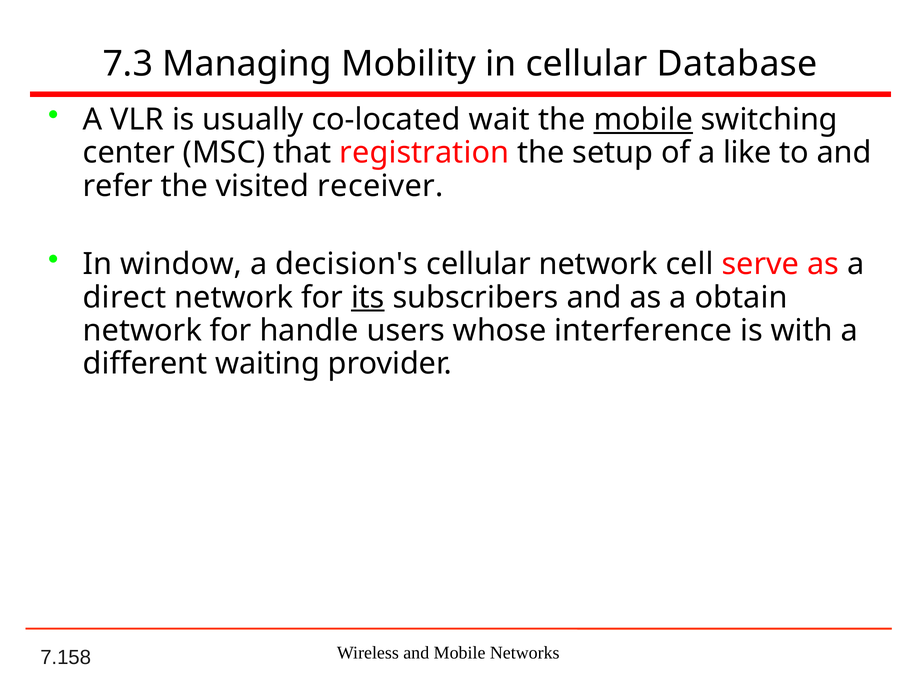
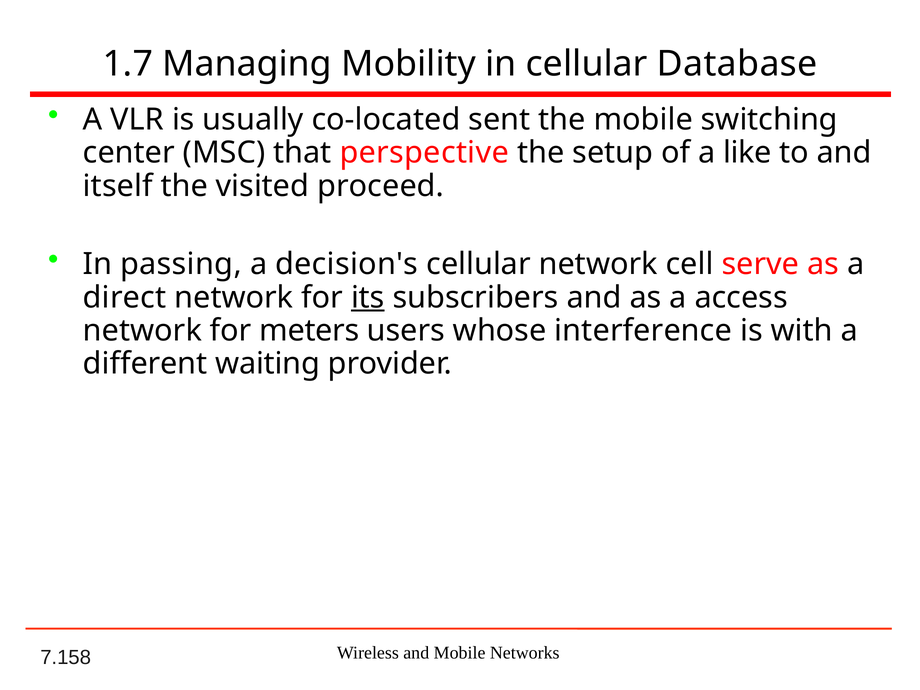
7.3: 7.3 -> 1.7 (128, 64)
wait: wait -> sent (499, 120)
mobile underline: present -> none (643, 120)
registration: registration -> perspective (424, 153)
refer: refer -> itself (118, 186)
receiver: receiver -> proceed (381, 186)
window: window -> passing (181, 264)
obtain: obtain -> access (741, 297)
handle: handle -> meters (309, 331)
